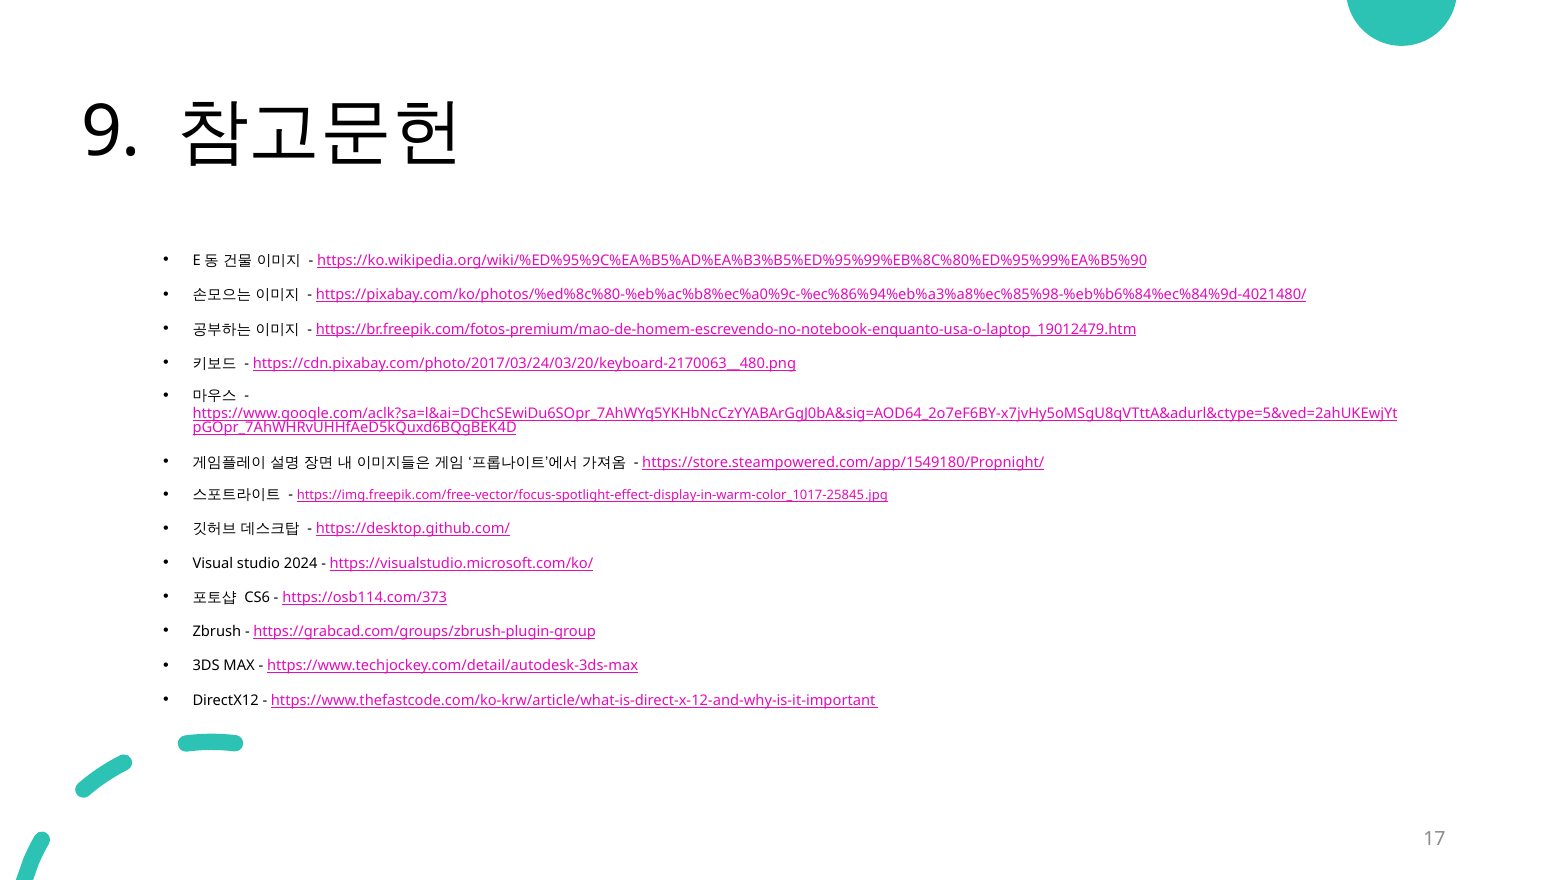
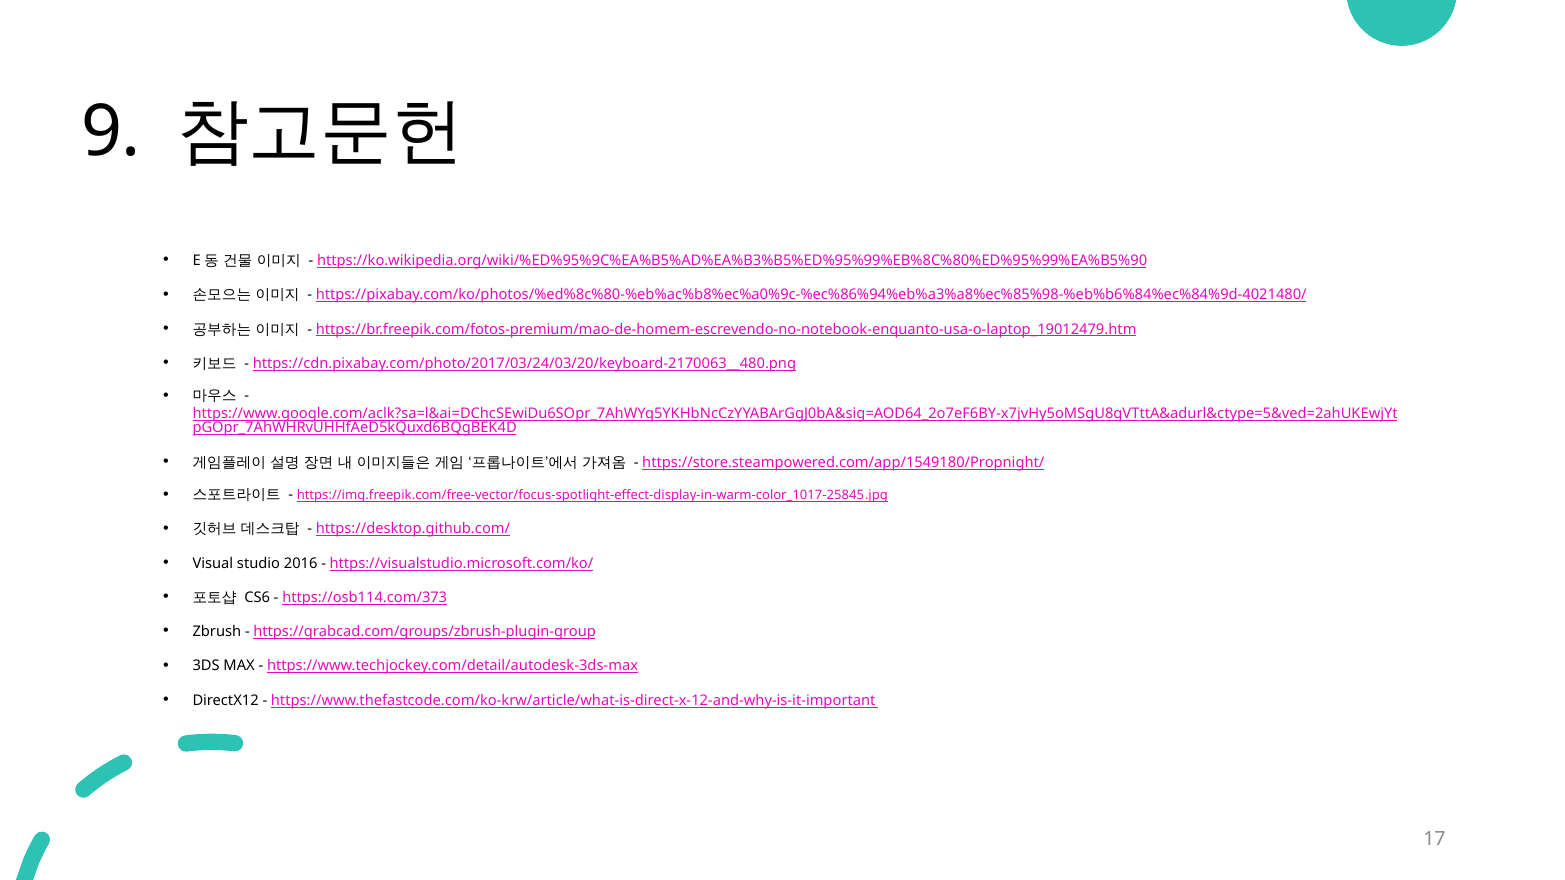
2024: 2024 -> 2016 (301, 563)
